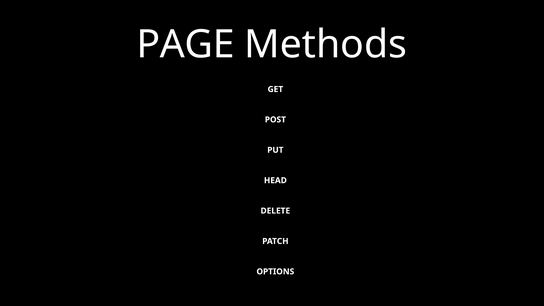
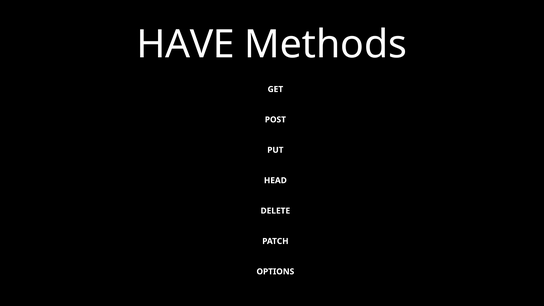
PAGE: PAGE -> HAVE (186, 45)
